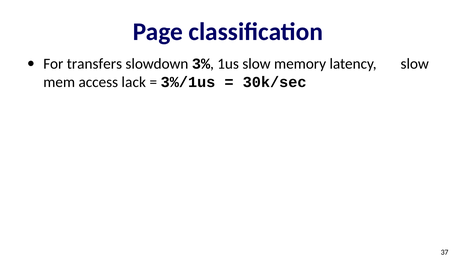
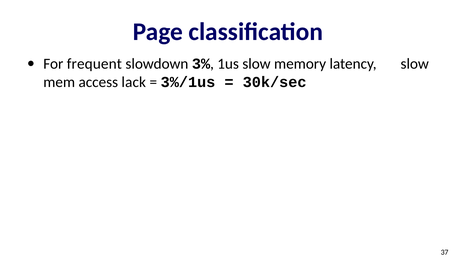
transfers: transfers -> frequent (94, 64)
